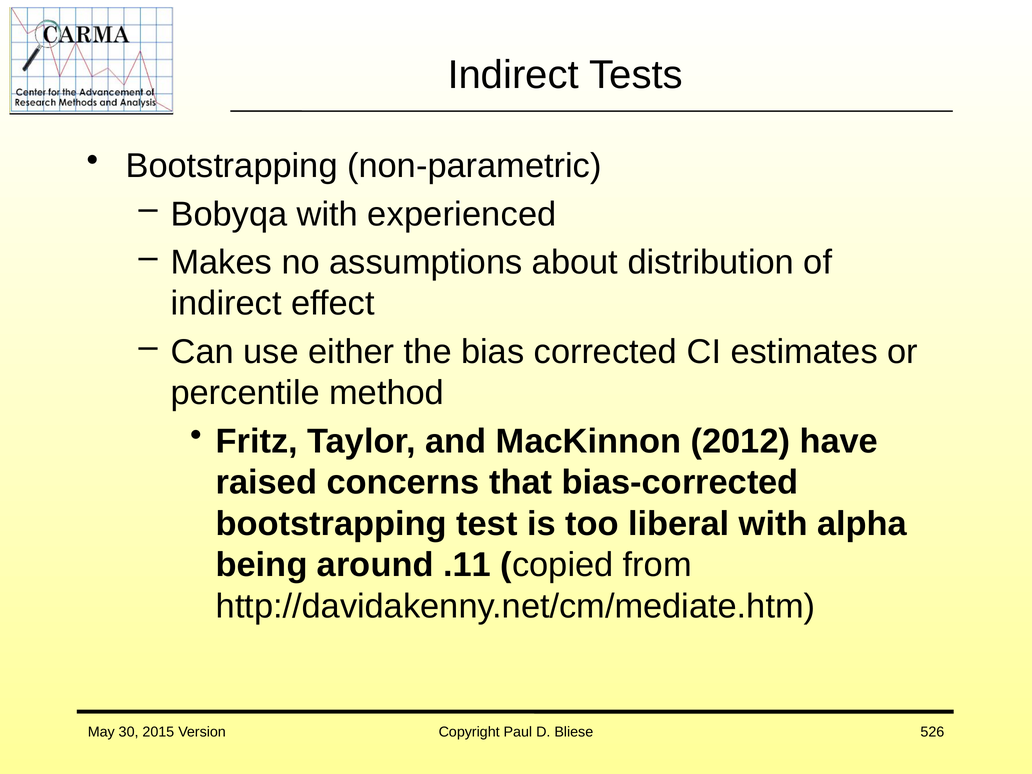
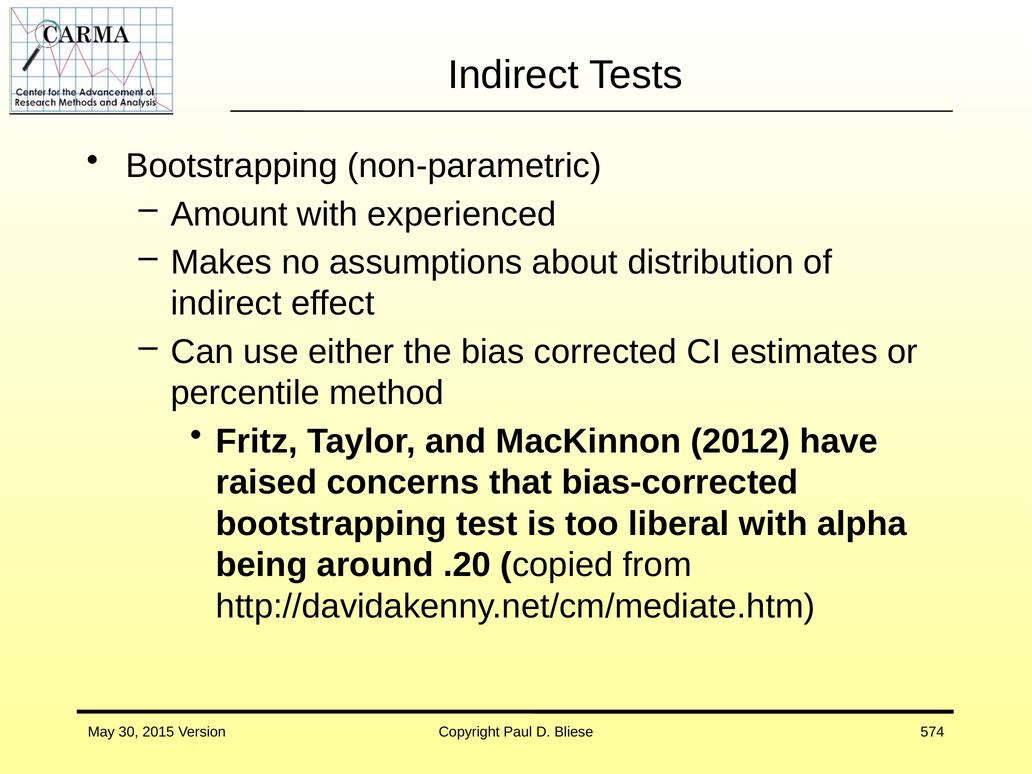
Bobyqa: Bobyqa -> Amount (229, 214)
.11: .11 -> .20 (467, 565)
526: 526 -> 574 (932, 732)
